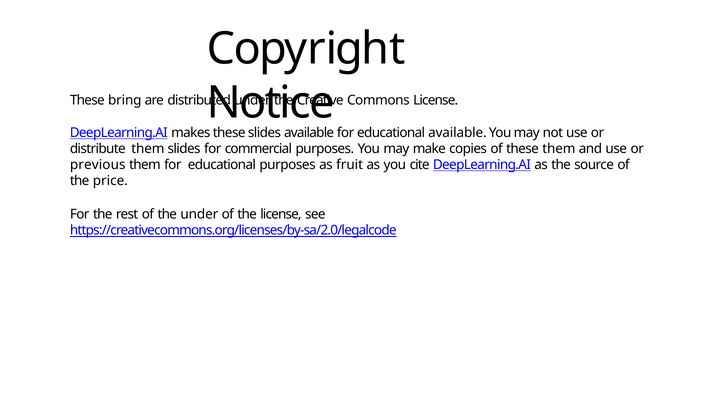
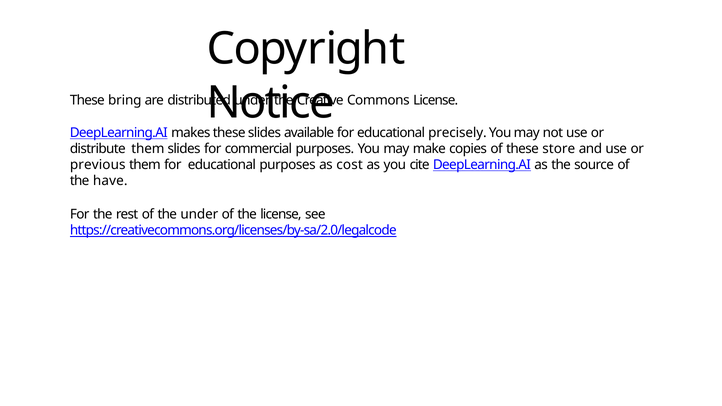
educational available: available -> precisely (457, 133)
these them: them -> store (559, 149)
fruit: fruit -> cost (350, 165)
price: price -> have (110, 181)
